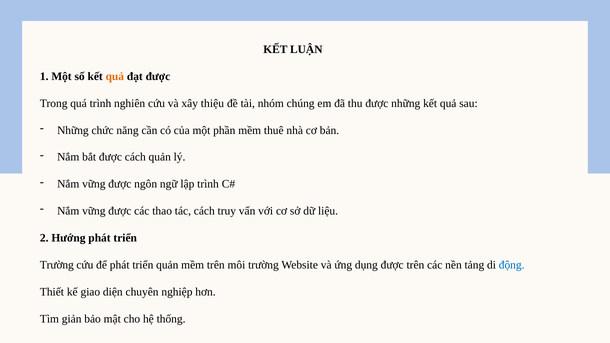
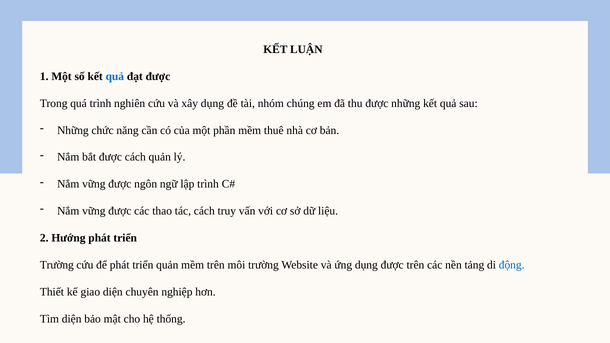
quả colour: orange -> blue (115, 76)
xây thiệu: thiệu -> dụng (212, 103)
Tìm giản: giản -> diện (72, 319)
